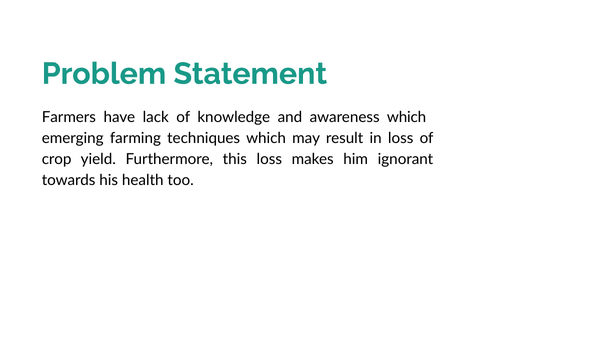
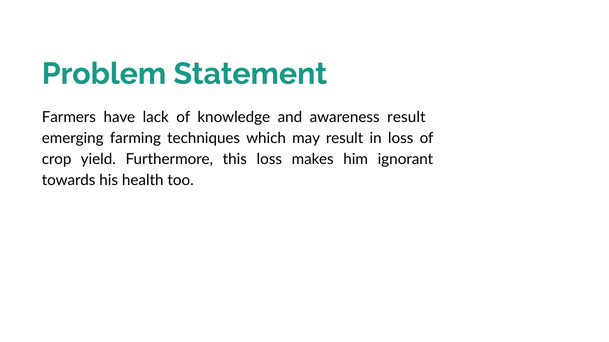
awareness which: which -> result (406, 118)
